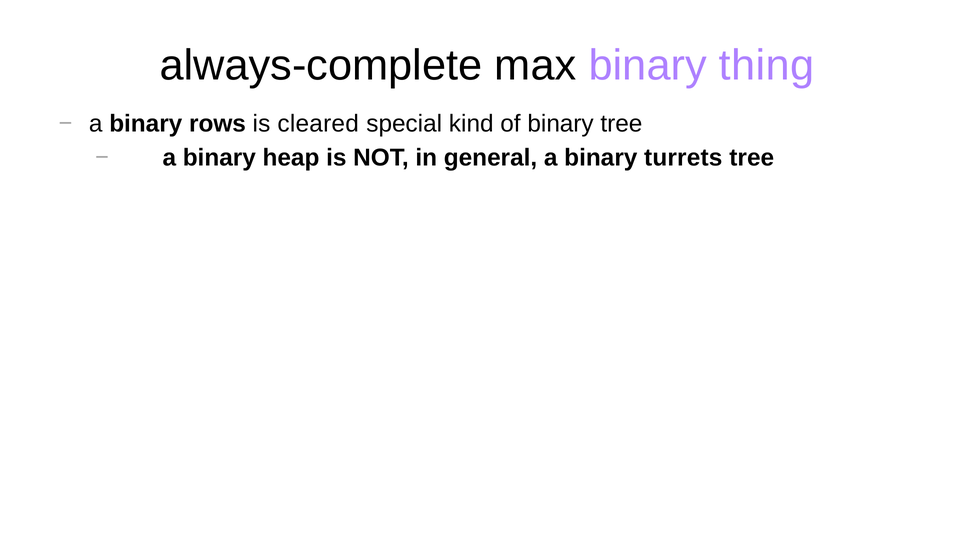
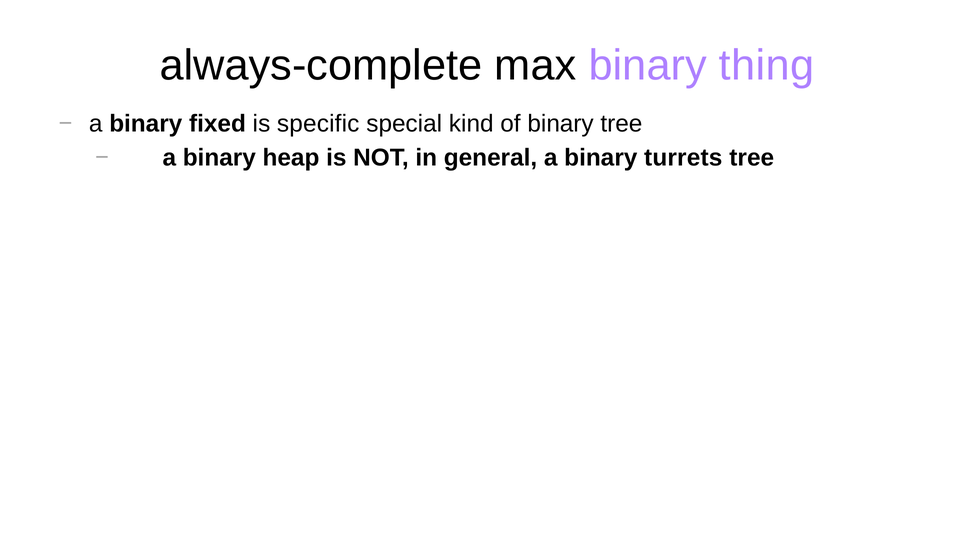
rows: rows -> fixed (217, 124)
cleared: cleared -> specific (318, 124)
